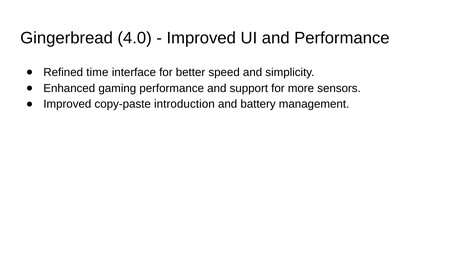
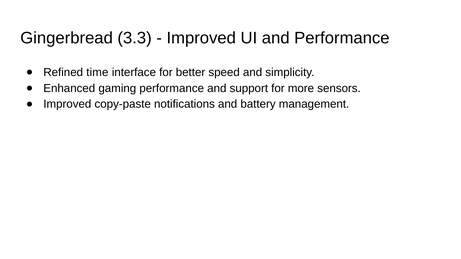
4.0: 4.0 -> 3.3 (135, 38)
introduction: introduction -> notifications (184, 104)
